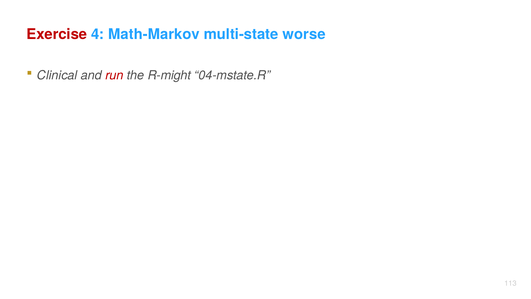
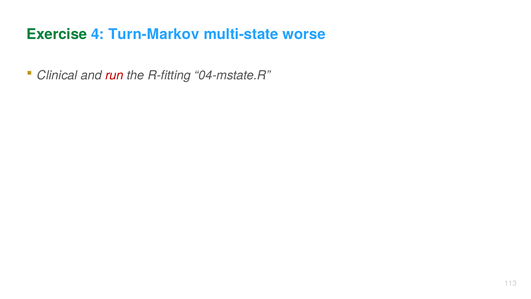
Exercise colour: red -> green (57, 34)
Math-Markov: Math-Markov -> Turn-Markov (154, 34)
R-might: R-might -> R-fitting (169, 75)
